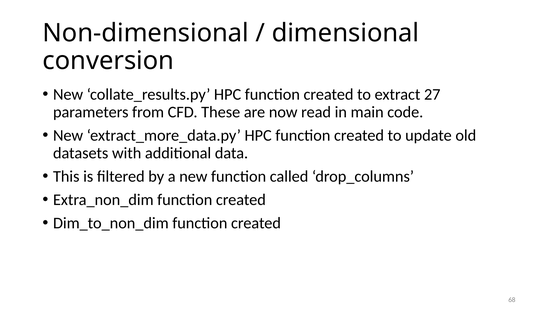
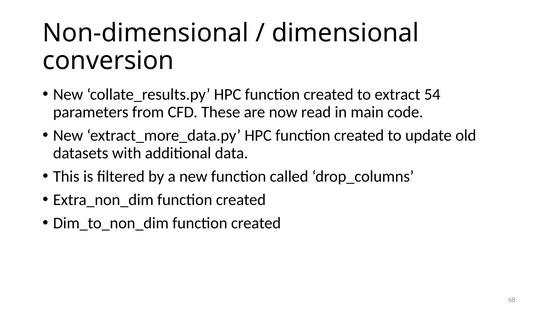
27: 27 -> 54 (432, 94)
